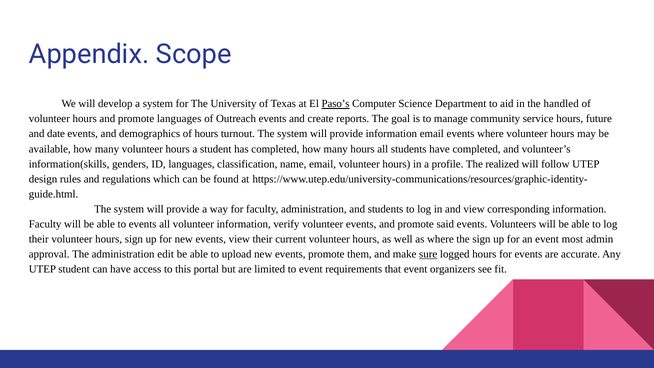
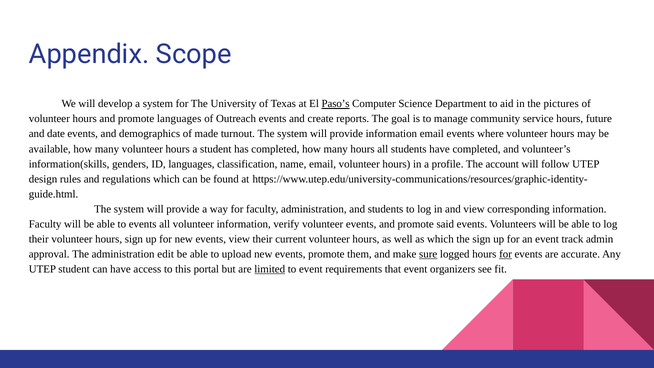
handled: handled -> pictures (561, 104)
of hours: hours -> made (206, 134)
realized: realized -> account (502, 164)
as where: where -> which (440, 239)
most: most -> track (572, 239)
for underline: none -> present (506, 254)
limited underline: none -> present (270, 269)
